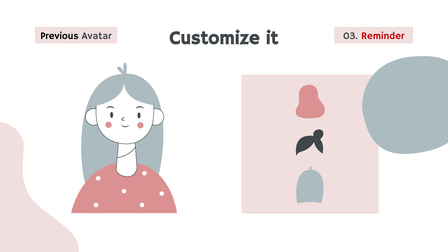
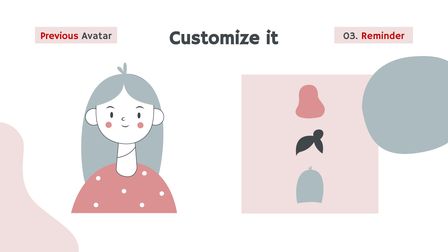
Previous colour: black -> red (59, 36)
